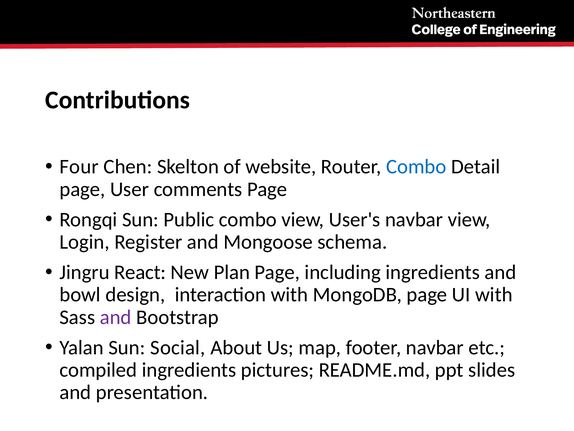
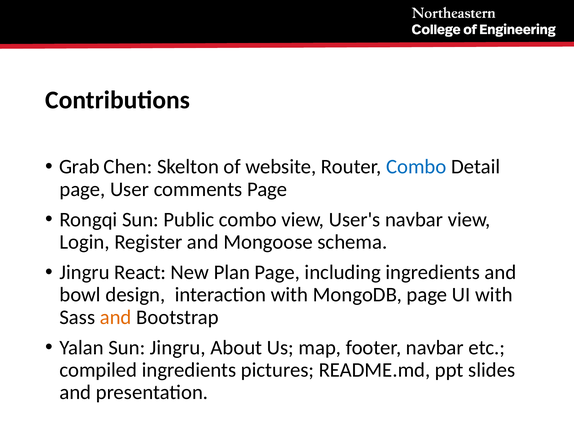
Four: Four -> Grab (79, 167)
and colour: purple -> orange (116, 317)
Sun Social: Social -> Jingru (178, 347)
